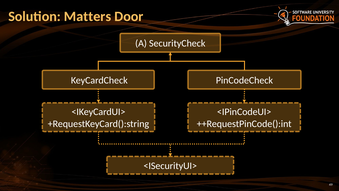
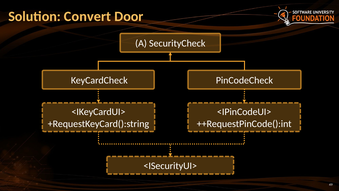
Matters: Matters -> Convert (88, 16)
